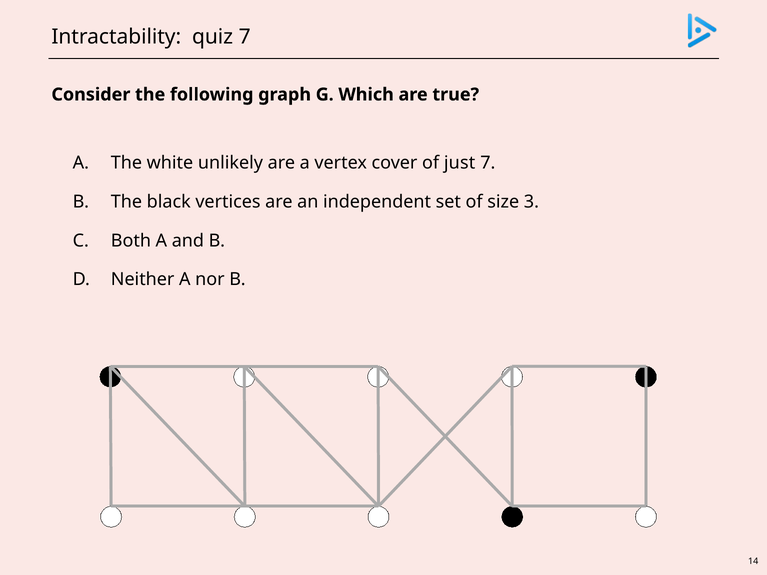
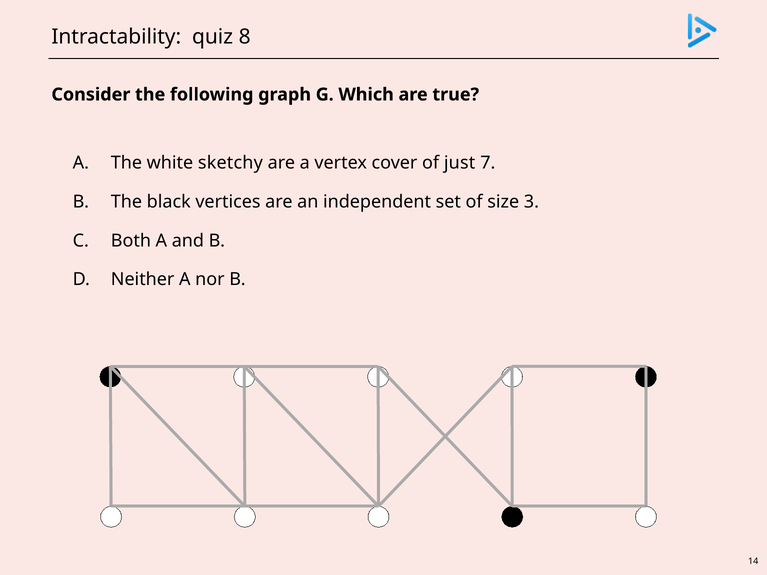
quiz 7: 7 -> 8 (245, 37)
unlikely: unlikely -> sketchy (230, 163)
